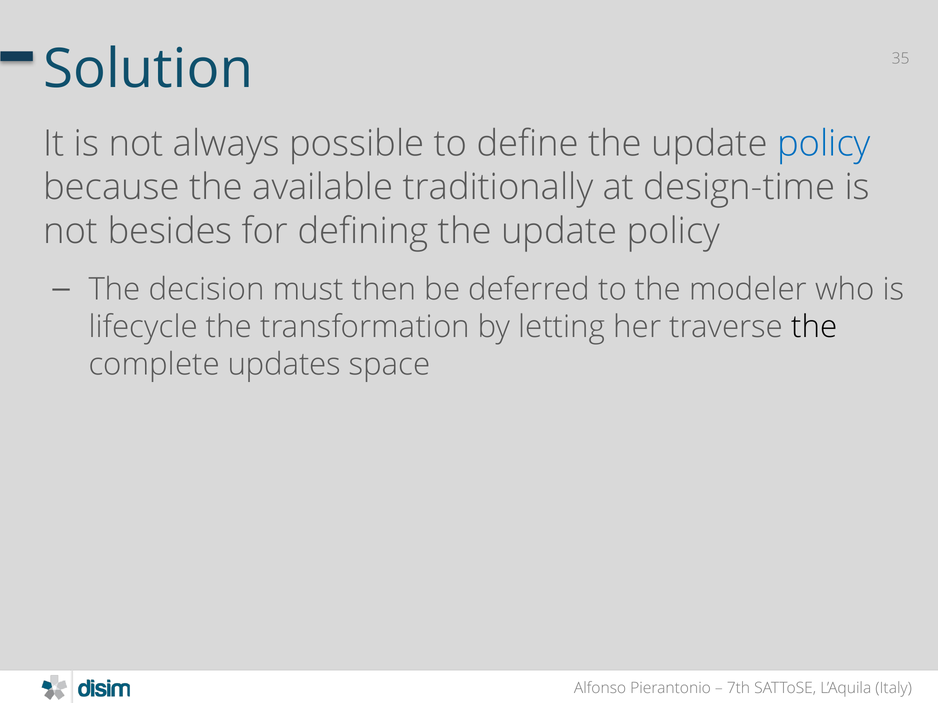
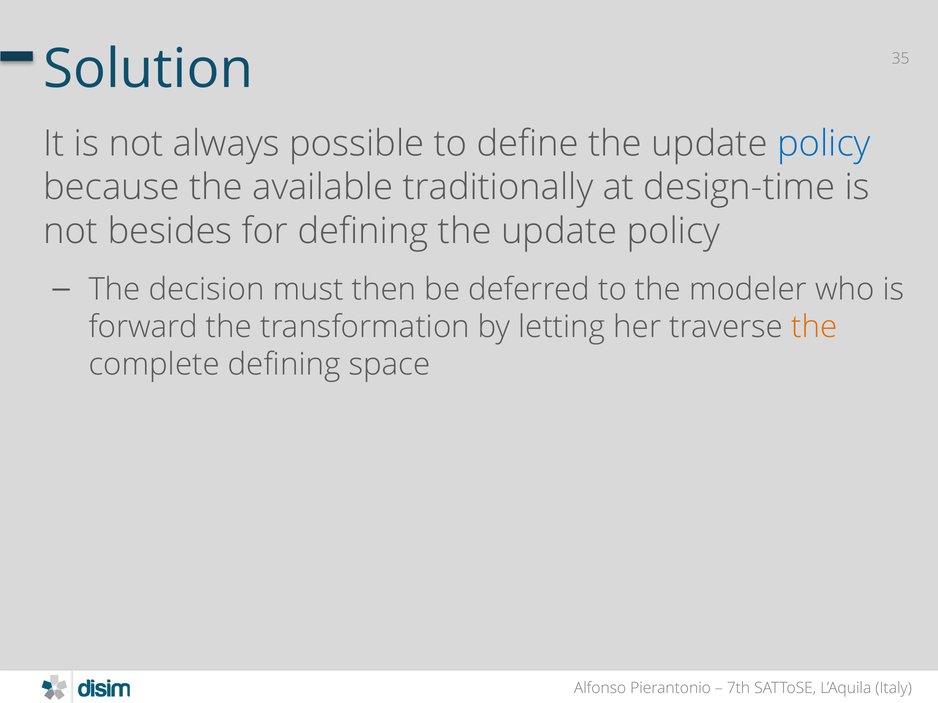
lifecycle: lifecycle -> forward (143, 327)
the colour: black -> orange (814, 327)
complete updates: updates -> defining (284, 365)
